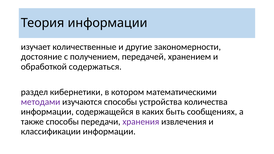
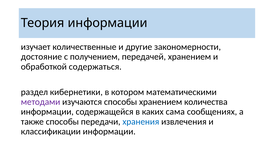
способы устройства: устройства -> хранением (161, 102)
быть: быть -> сама (175, 112)
хранения colour: purple -> blue (141, 122)
